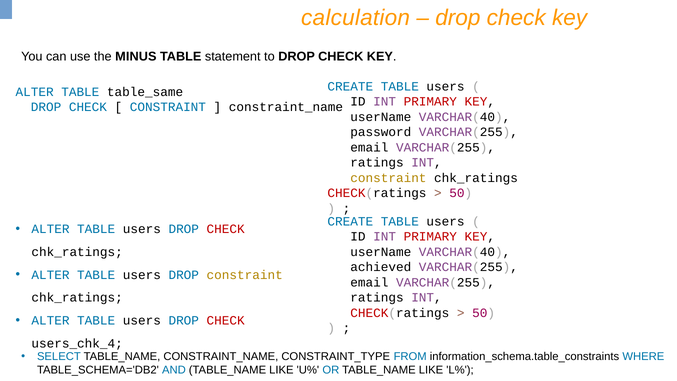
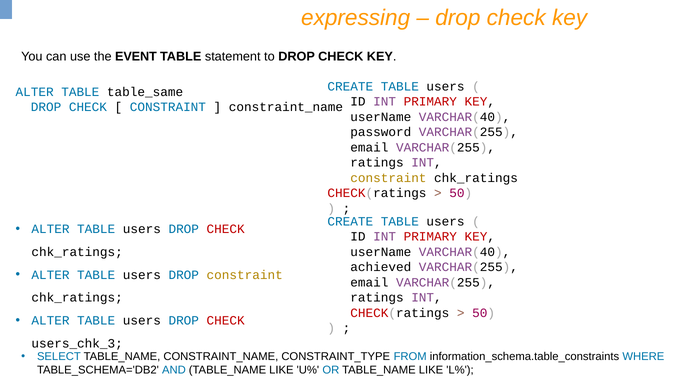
calculation: calculation -> expressing (356, 18)
MINUS: MINUS -> EVENT (136, 56)
users_chk_4: users_chk_4 -> users_chk_3 (77, 343)
